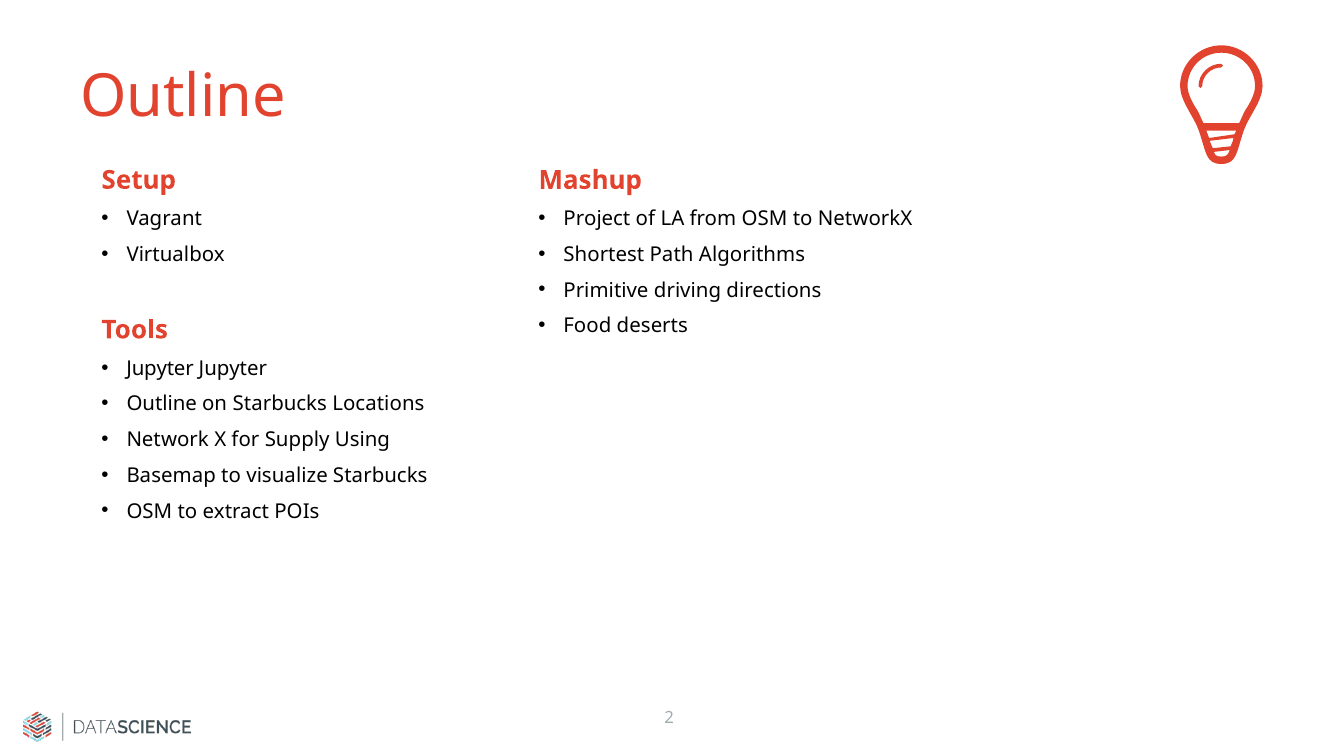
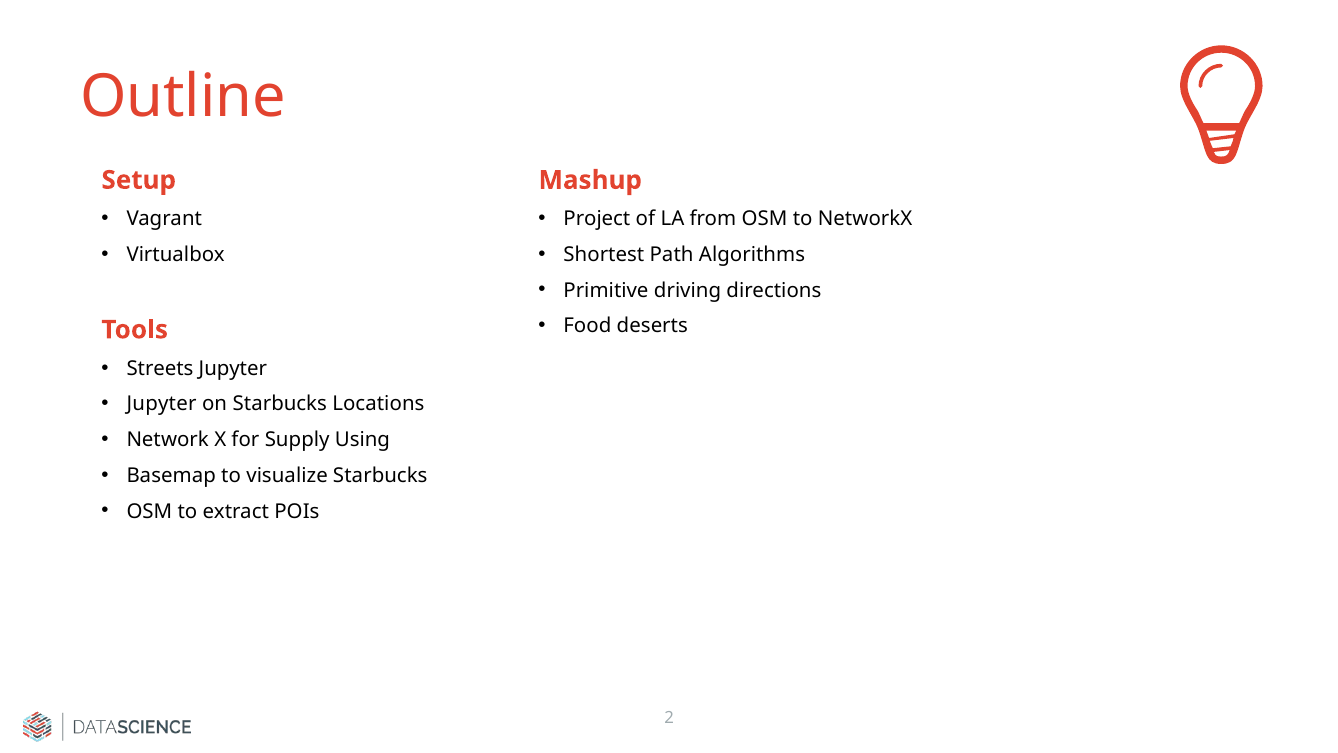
Jupyter: Jupyter -> Streets (160, 368)
Outline: Outline -> Jupyter (162, 404)
